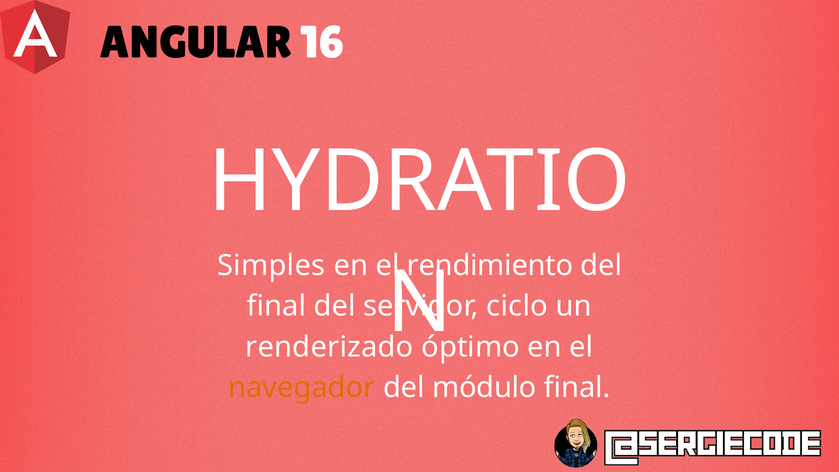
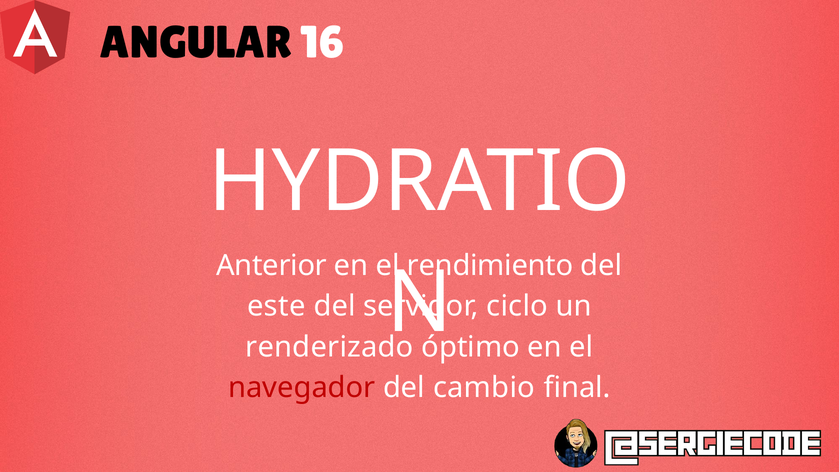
Simples: Simples -> Anterior (272, 265)
final: final -> este (276, 306)
navegador colour: orange -> red (302, 388)
módulo: módulo -> cambio (484, 388)
